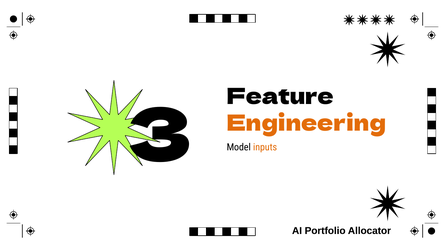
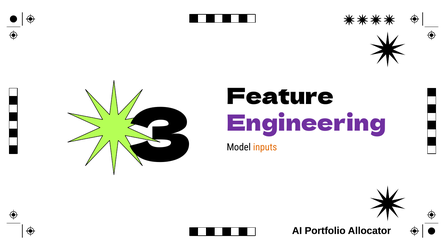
Engineering colour: orange -> purple (306, 124)
